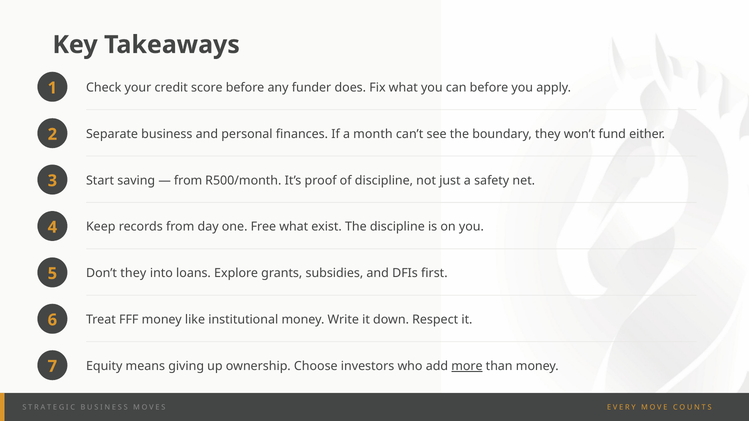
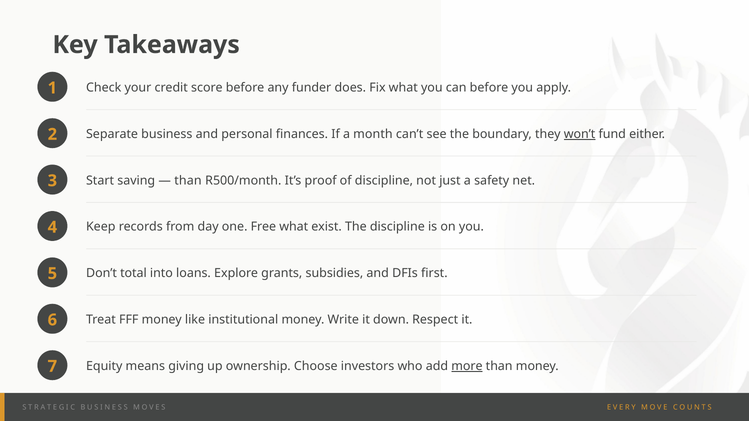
won’t underline: none -> present (580, 134)
from: from -> than (188, 181)
Don’t they: they -> total (133, 273)
